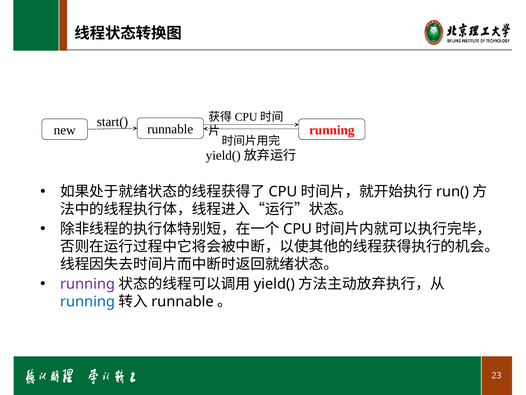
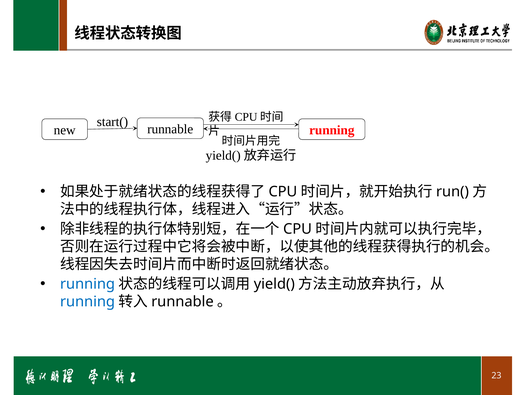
running colour: purple -> blue (88, 284)
